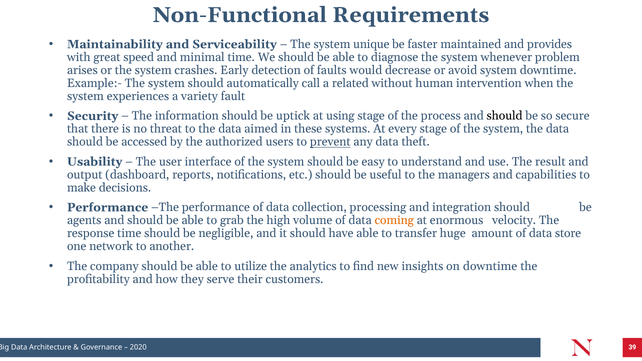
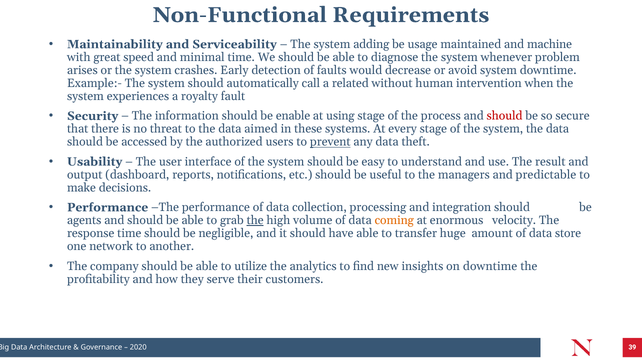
unique: unique -> adding (371, 44)
faster: faster -> usage (423, 44)
provides: provides -> machine (550, 44)
variety: variety -> royalty (199, 96)
uptick: uptick -> enable (293, 116)
should colour: black -> red (505, 116)
capabilities: capabilities -> predictable (546, 175)
the underline: none -> present (255, 220)
